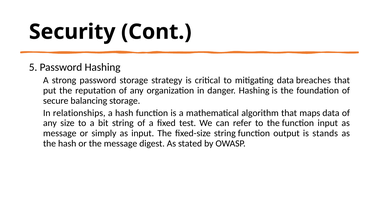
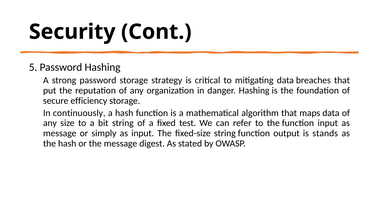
balancing: balancing -> efficiency (89, 101)
relationships: relationships -> continuously (79, 113)
